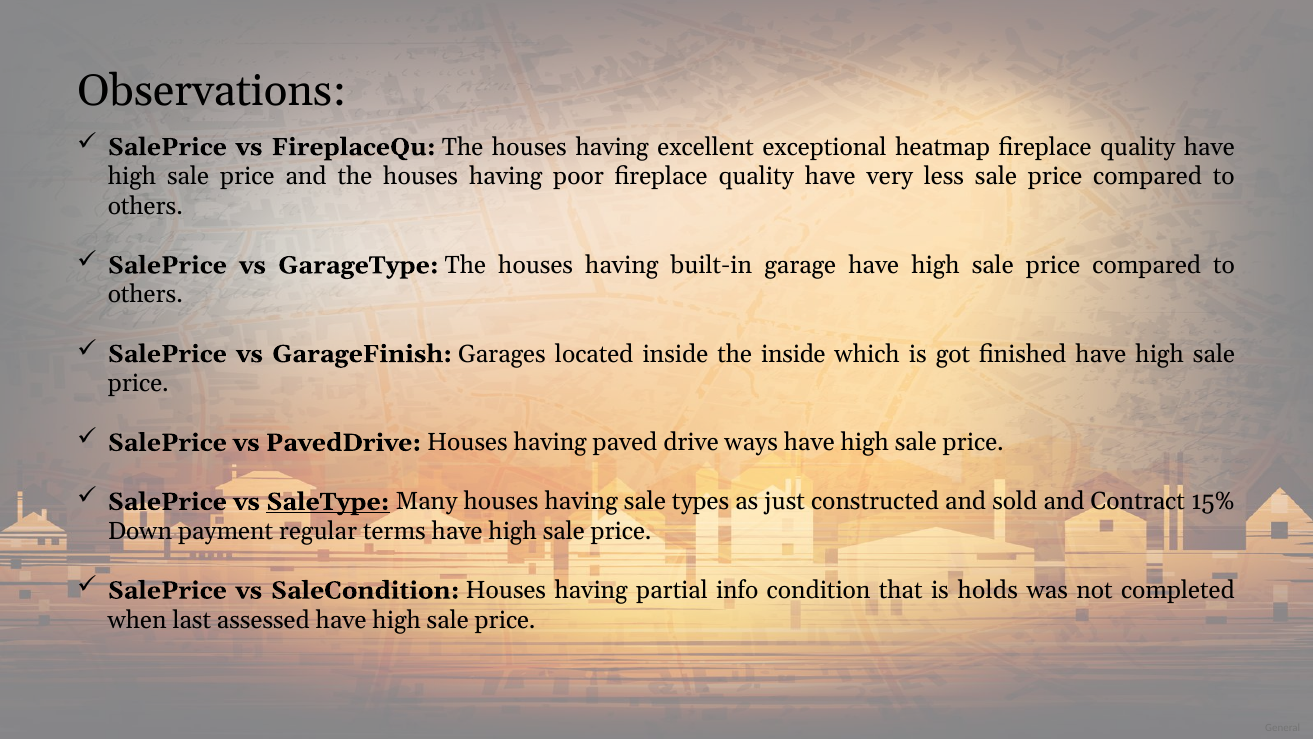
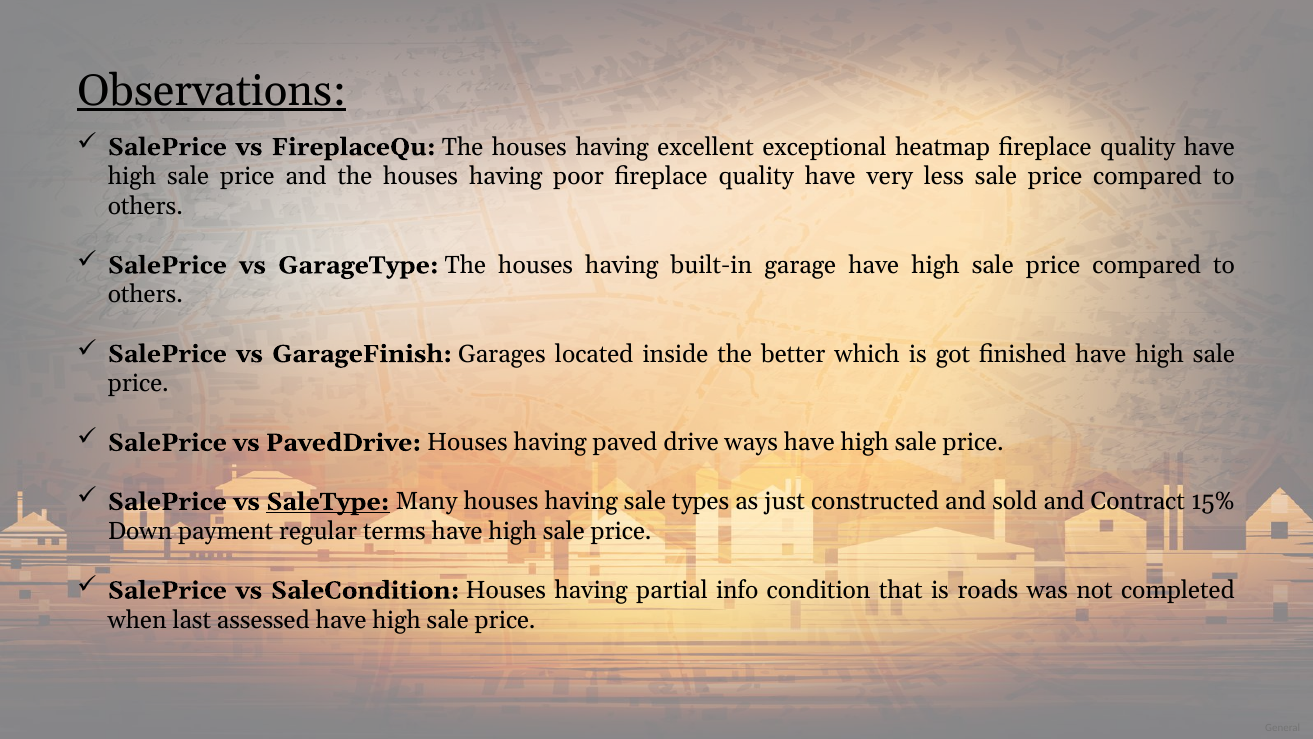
Observations underline: none -> present (211, 91)
the inside: inside -> better (793, 354)
holds: holds -> roads (988, 590)
